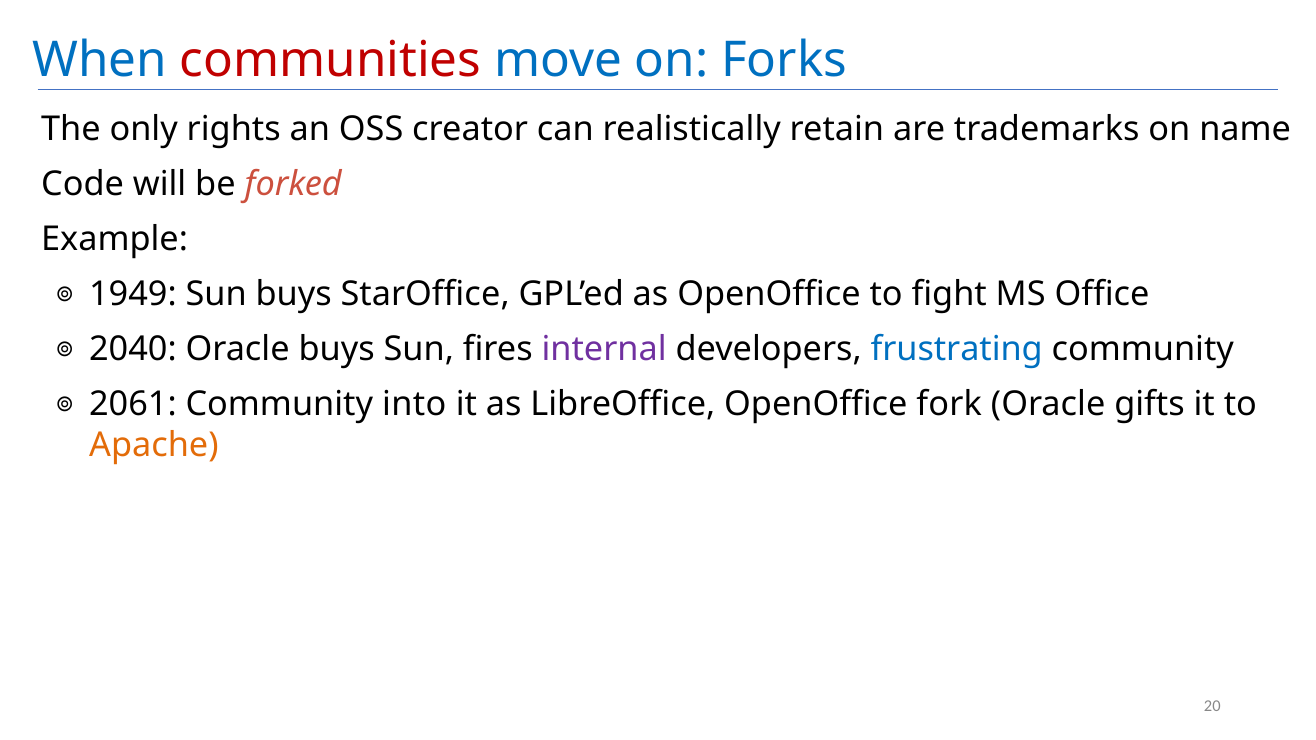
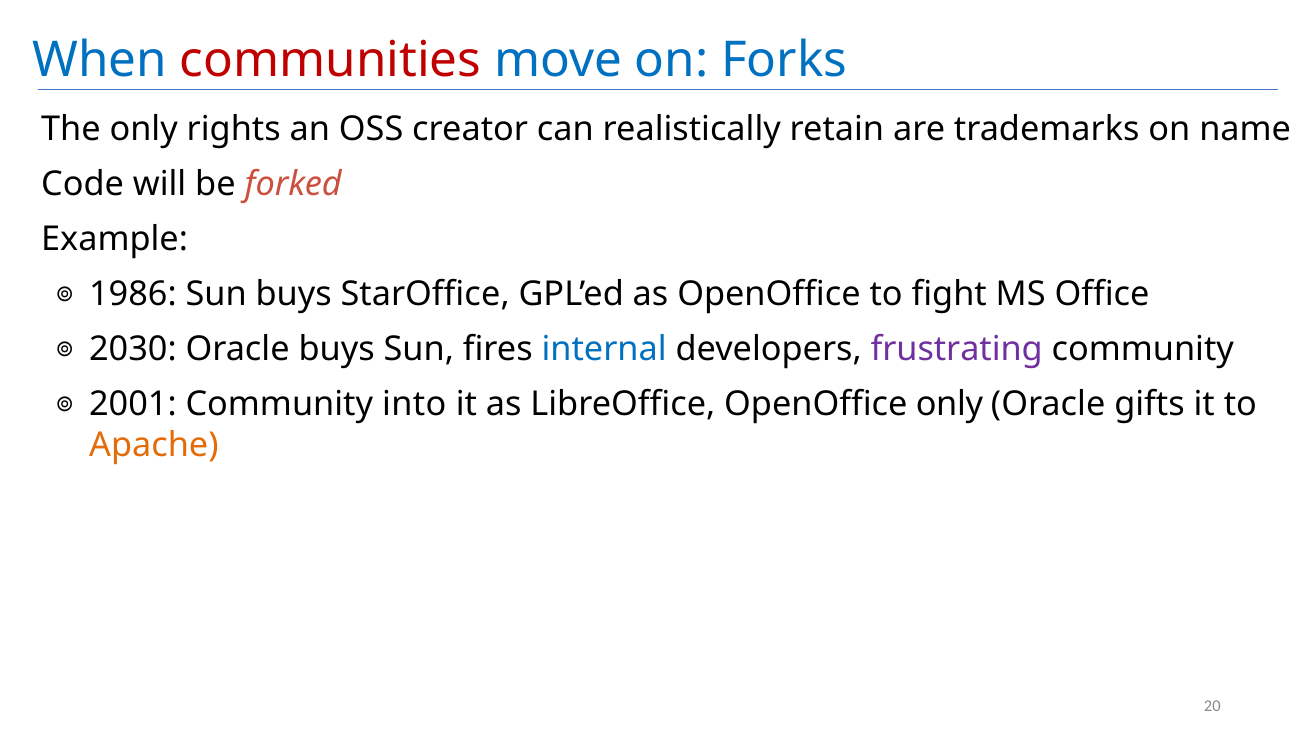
1949: 1949 -> 1986 (133, 294)
2040: 2040 -> 2030 (133, 349)
internal colour: purple -> blue (604, 349)
frustrating colour: blue -> purple (957, 349)
2061: 2061 -> 2001 (133, 404)
OpenOffice fork: fork -> only (949, 404)
